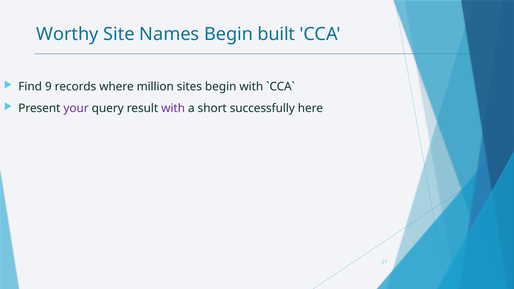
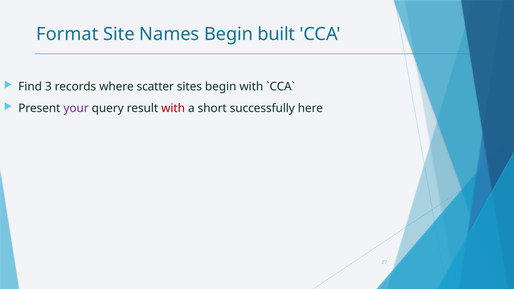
Worthy: Worthy -> Format (67, 34)
9: 9 -> 3 (48, 87)
million: million -> scatter (155, 87)
with colour: purple -> red (173, 108)
